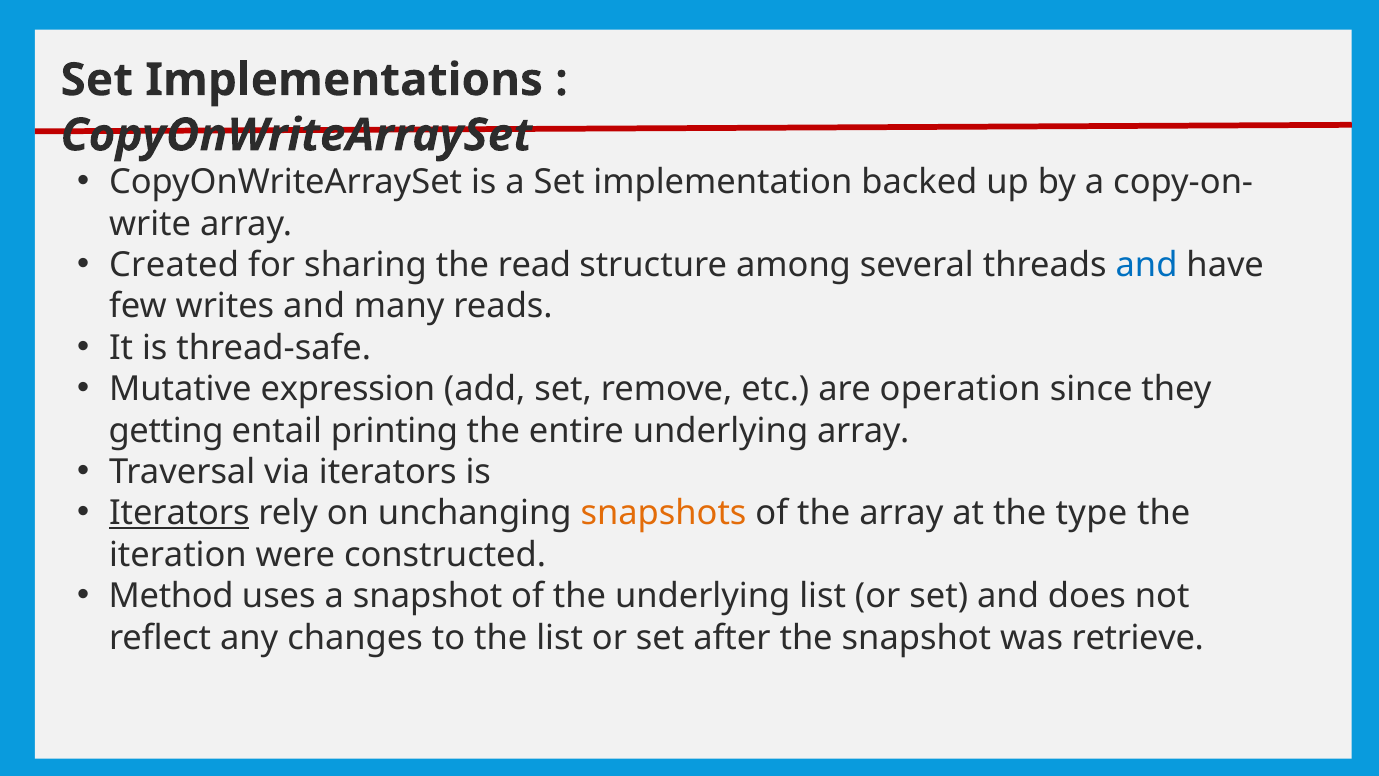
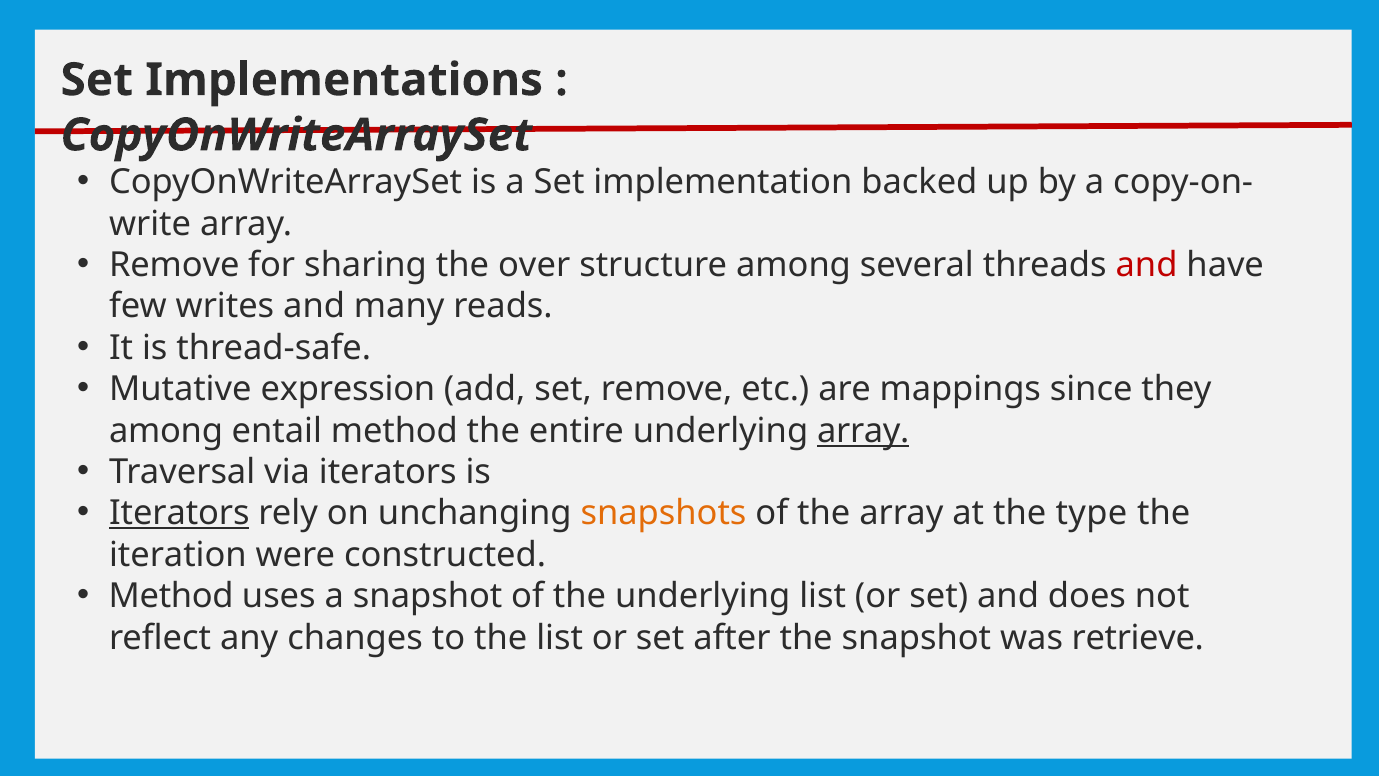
Created: Created -> Remove (174, 265)
read: read -> over (534, 265)
and colour: blue -> red (1147, 265)
operation: operation -> mappings (960, 389)
getting: getting -> among (166, 431)
entail printing: printing -> method (394, 431)
array underline: none -> present (863, 431)
